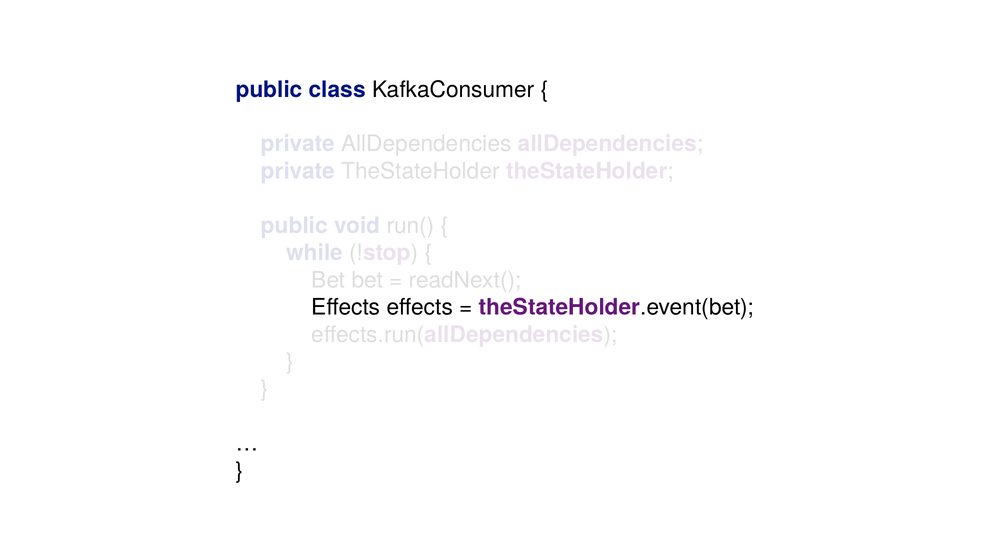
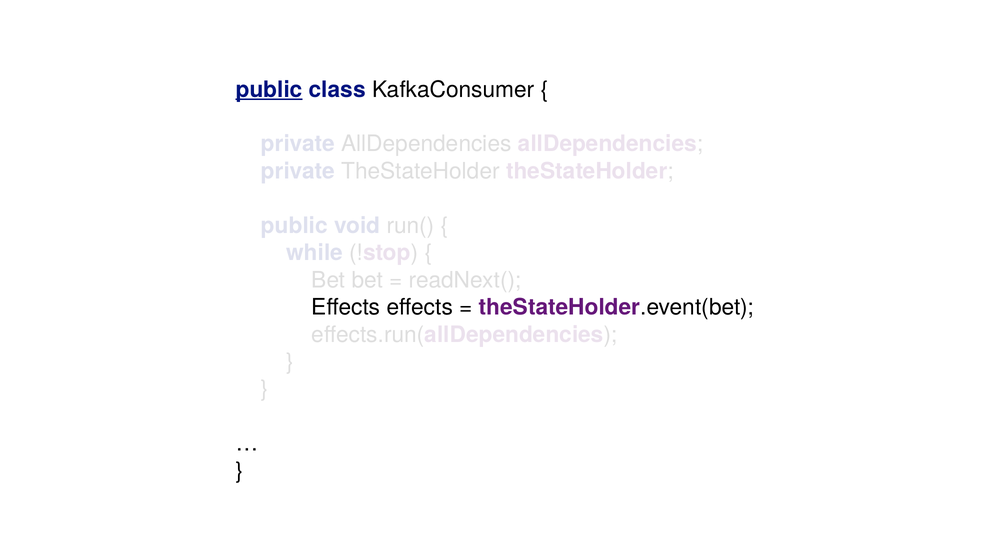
public underline: none -> present (269, 90)
